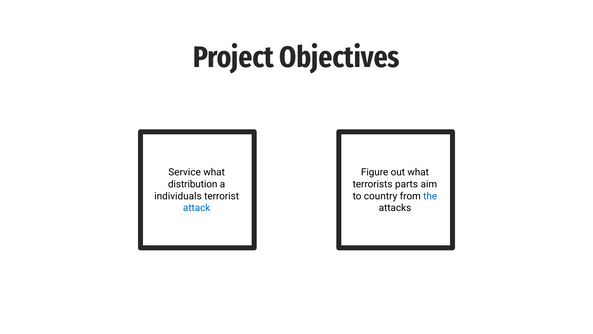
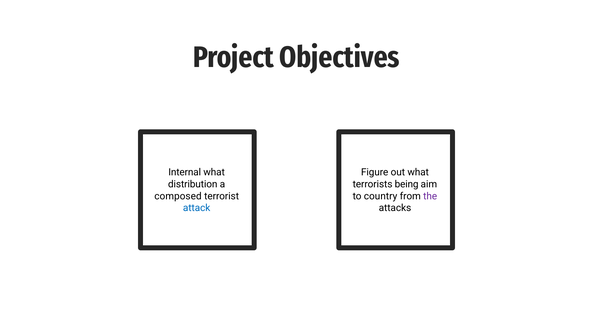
Service: Service -> Internal (185, 172)
parts: parts -> being (407, 184)
individuals: individuals -> composed (178, 196)
the colour: blue -> purple (430, 196)
